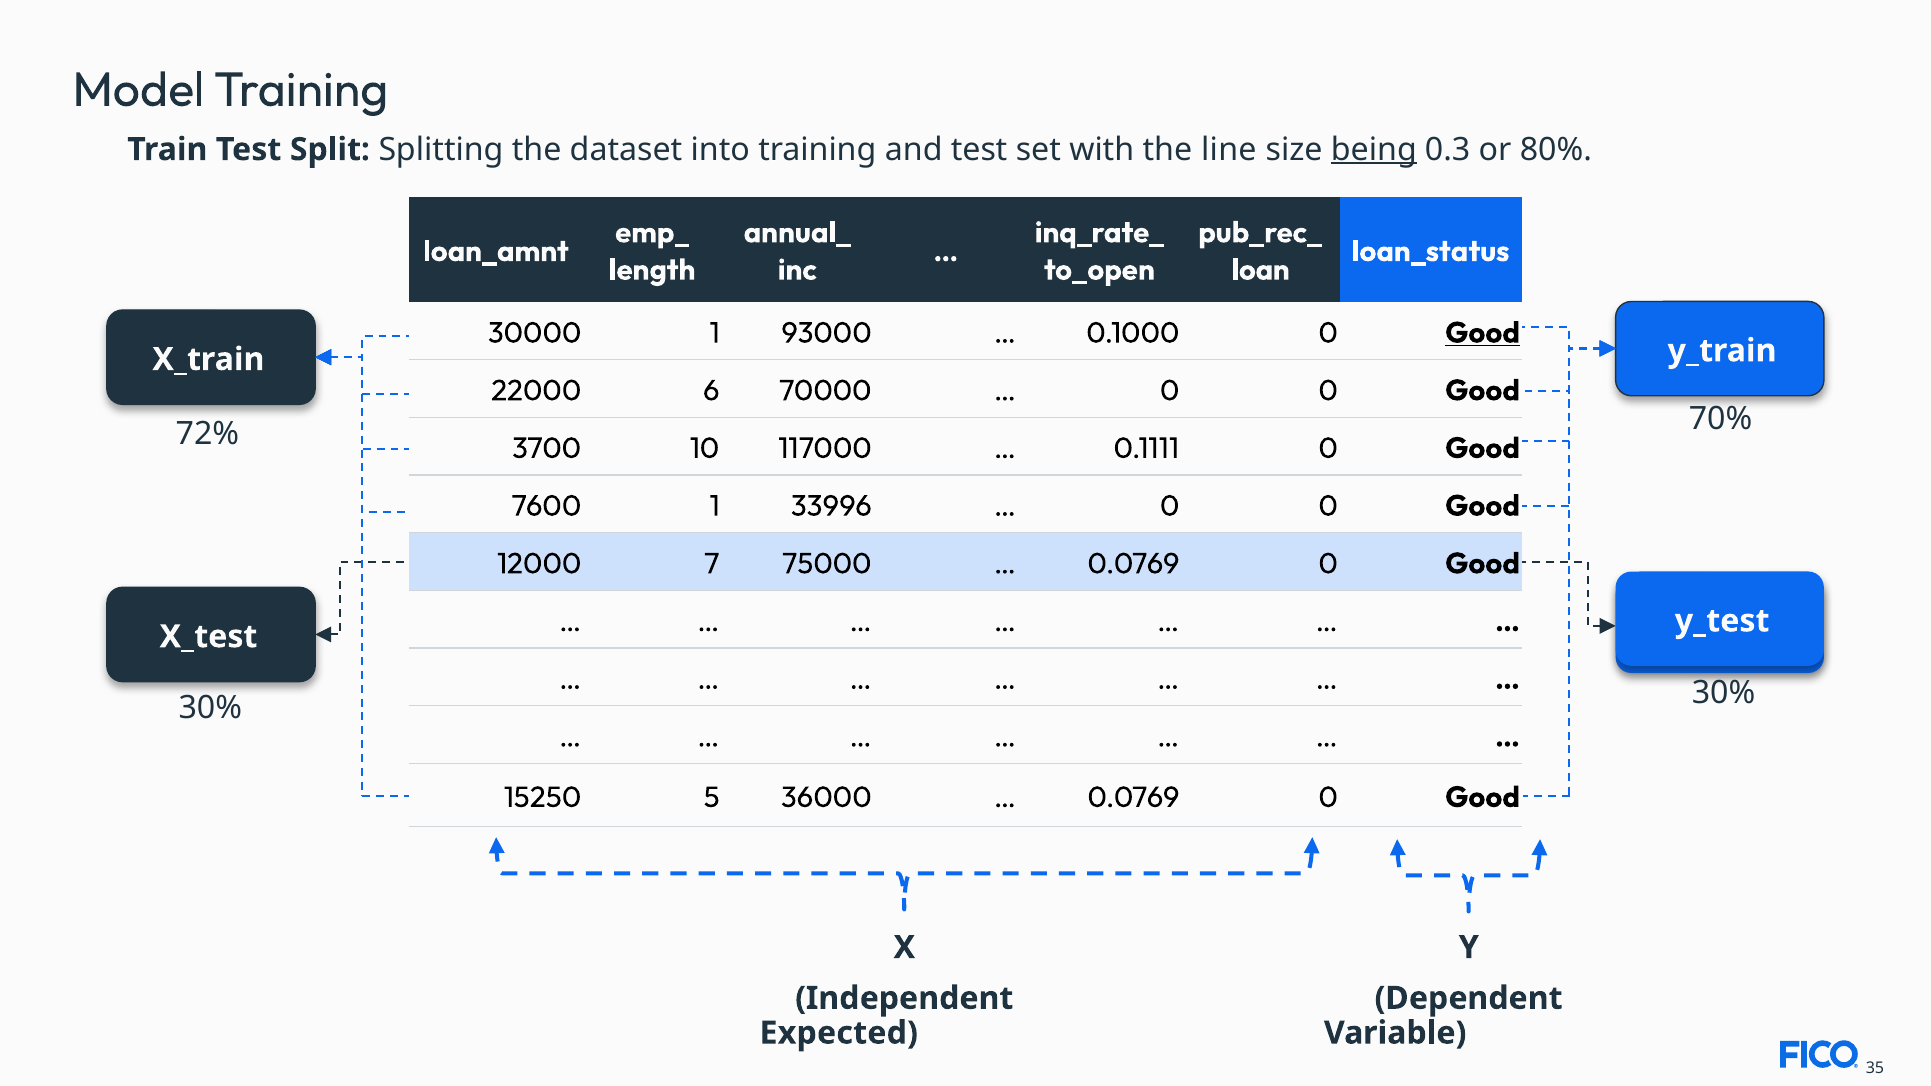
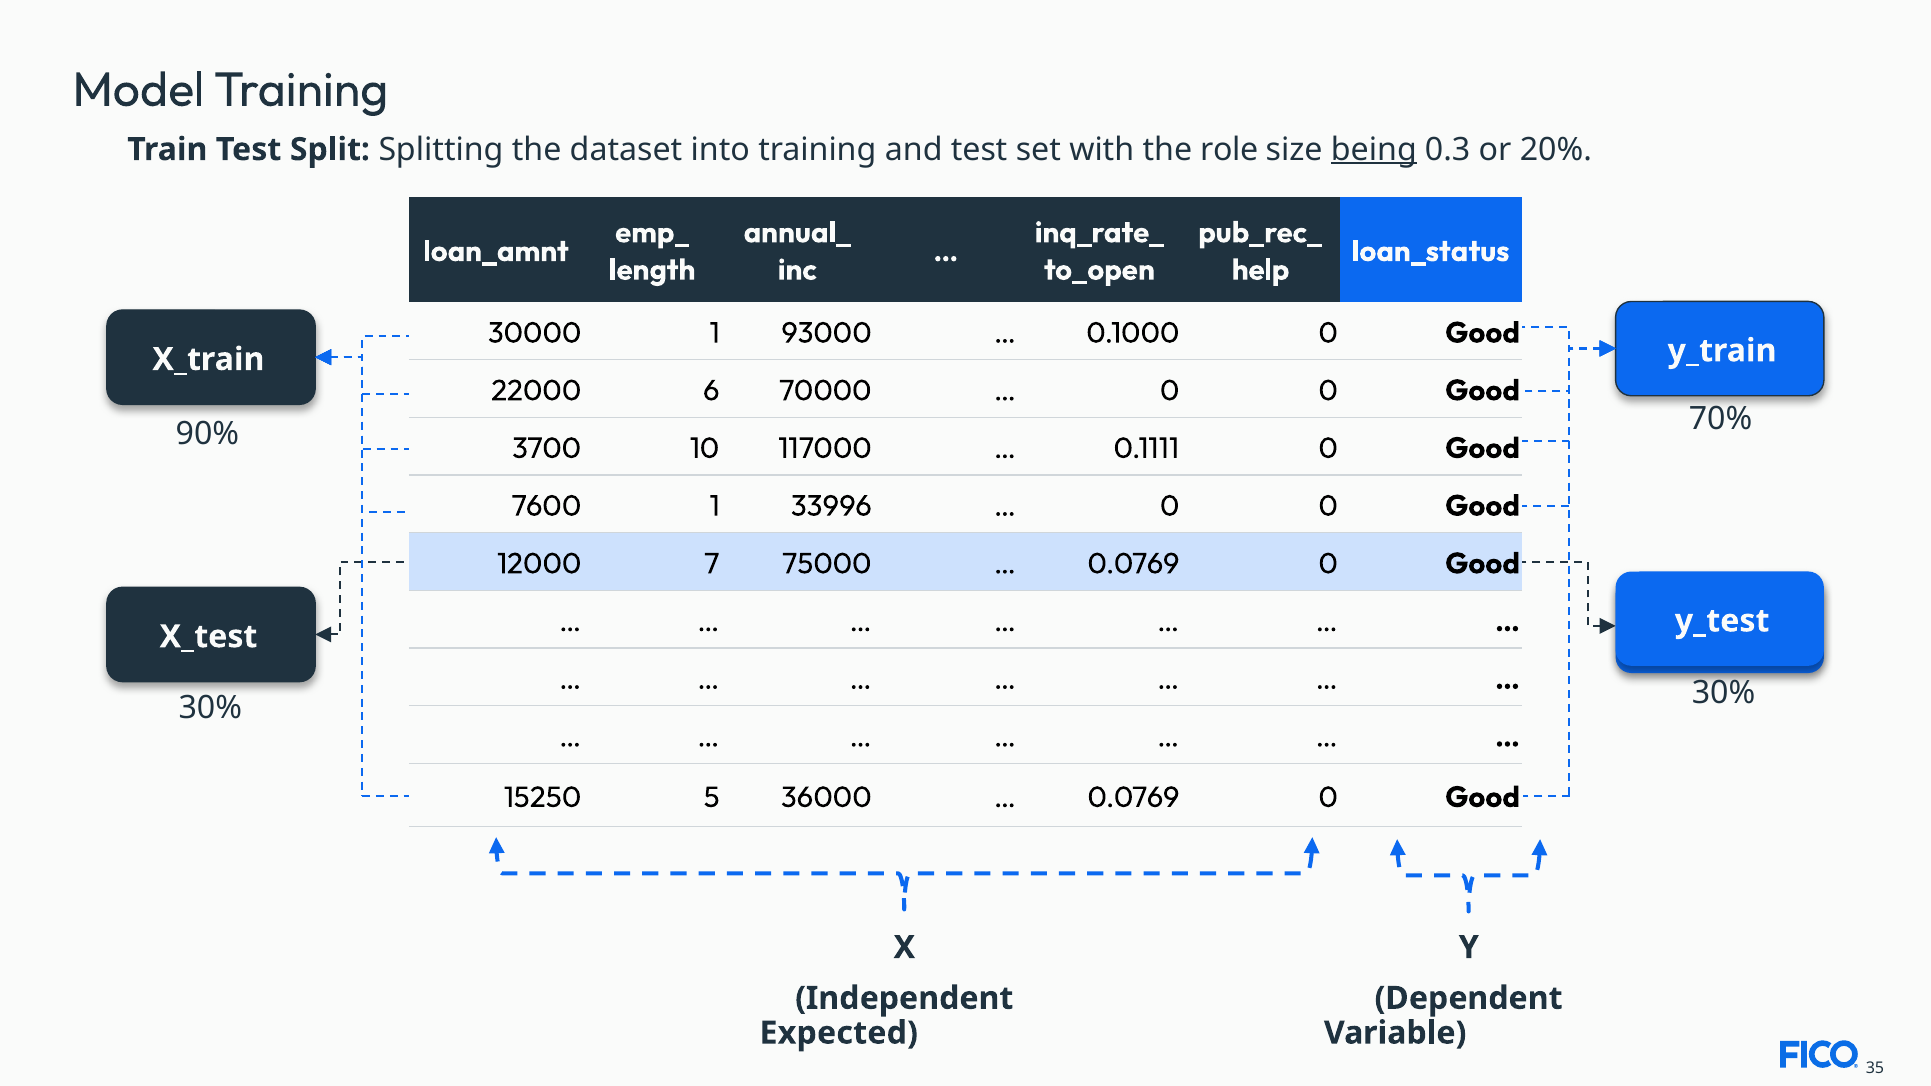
line: line -> role (1229, 150)
80%: 80% -> 20% (1556, 150)
loan: loan -> help (1261, 270)
Good underline: present -> none (1483, 333)
72%: 72% -> 90% (207, 434)
